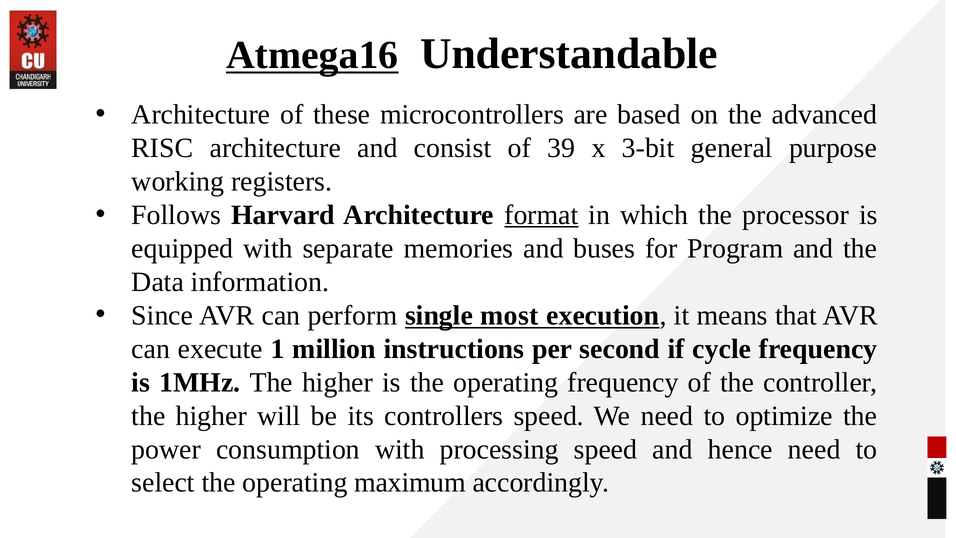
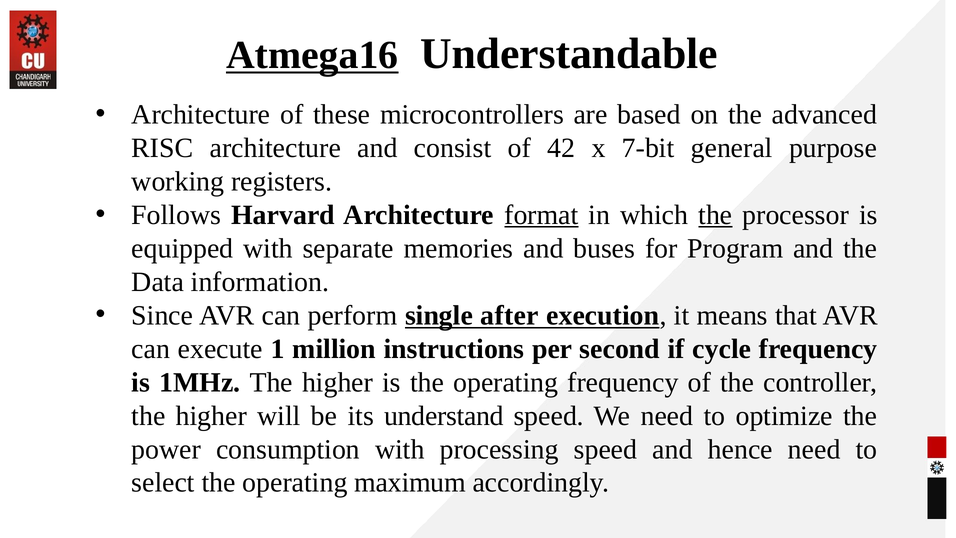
39: 39 -> 42 (561, 148)
3-bit: 3-bit -> 7-bit (648, 148)
the underline: none -> present (715, 215)
most: most -> after (510, 315)
controllers: controllers -> understand (444, 416)
